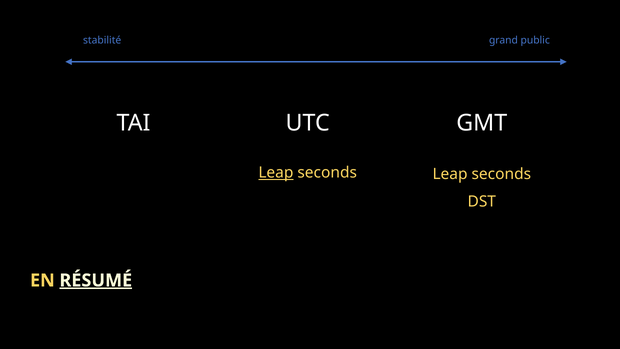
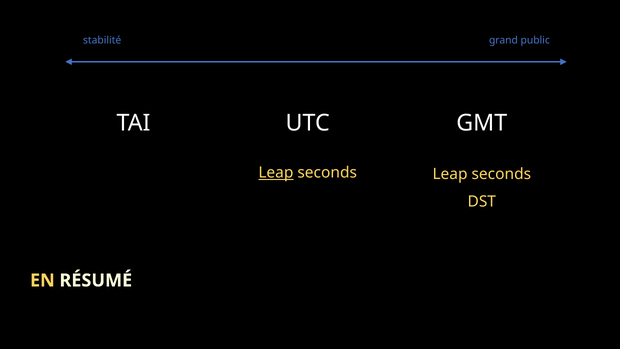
RÉSUMÉ underline: present -> none (96, 280)
